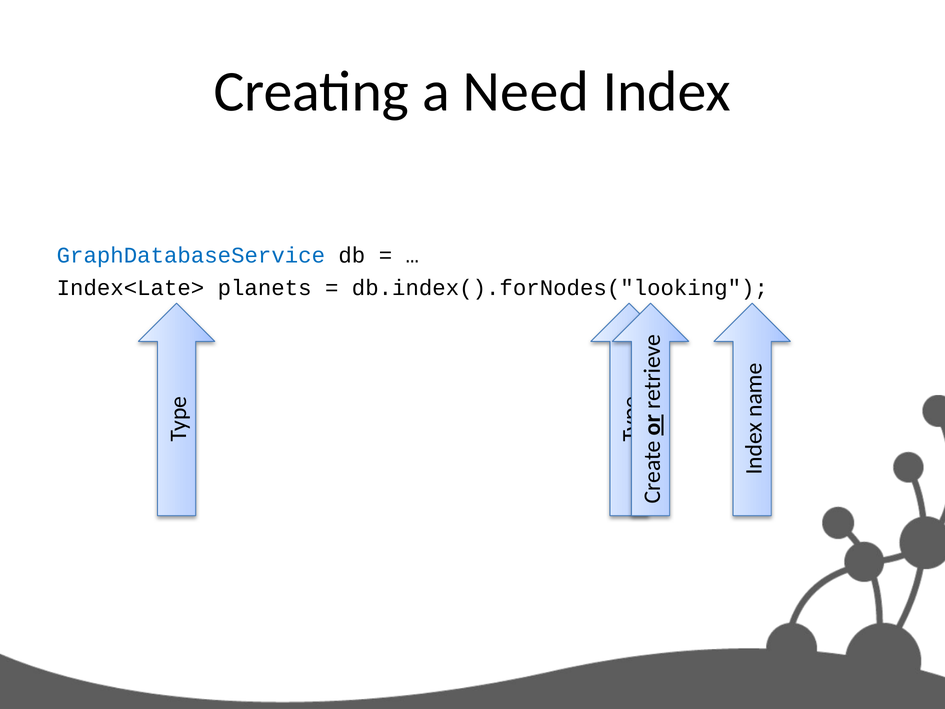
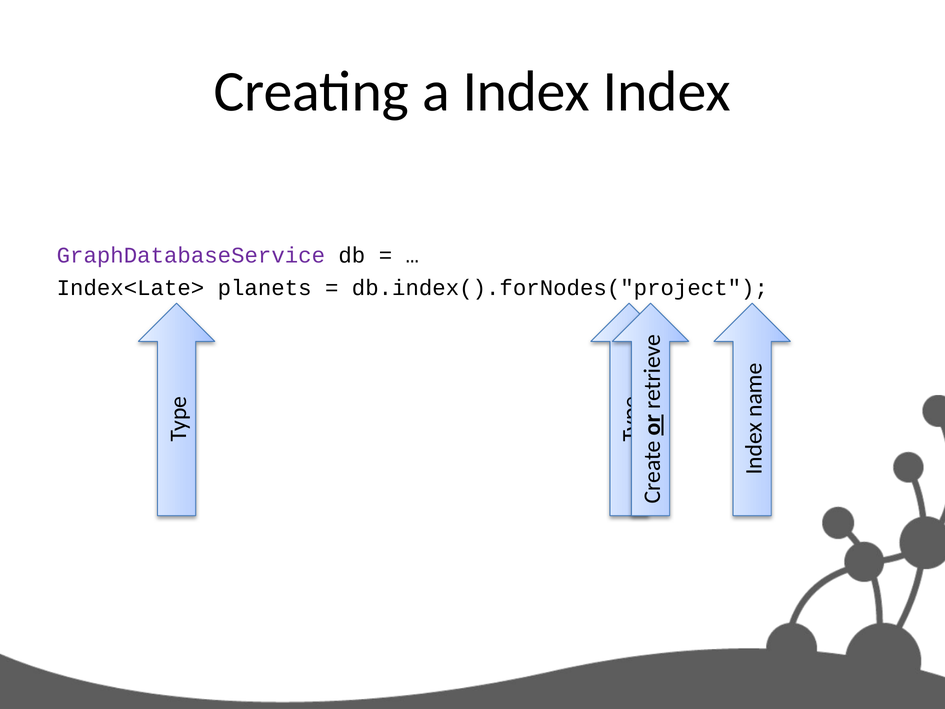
a Need: Need -> Index (526, 91)
GraphDatabaseService colour: blue -> purple (191, 255)
db.index().forNodes("looking: db.index().forNodes("looking -> db.index().forNodes("project (560, 288)
